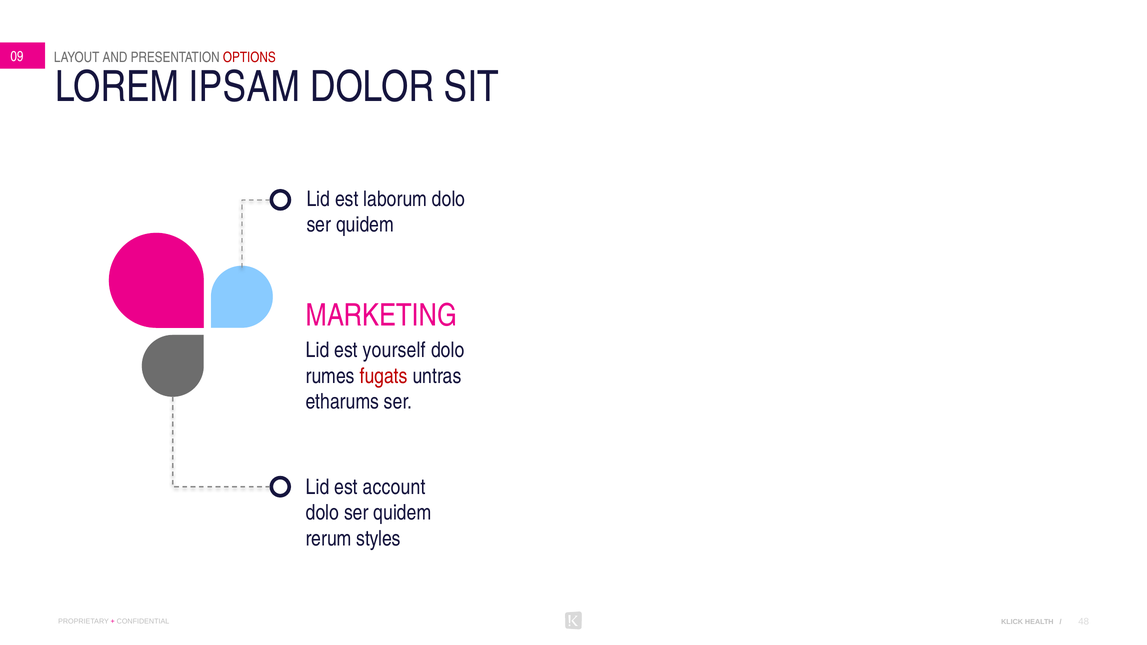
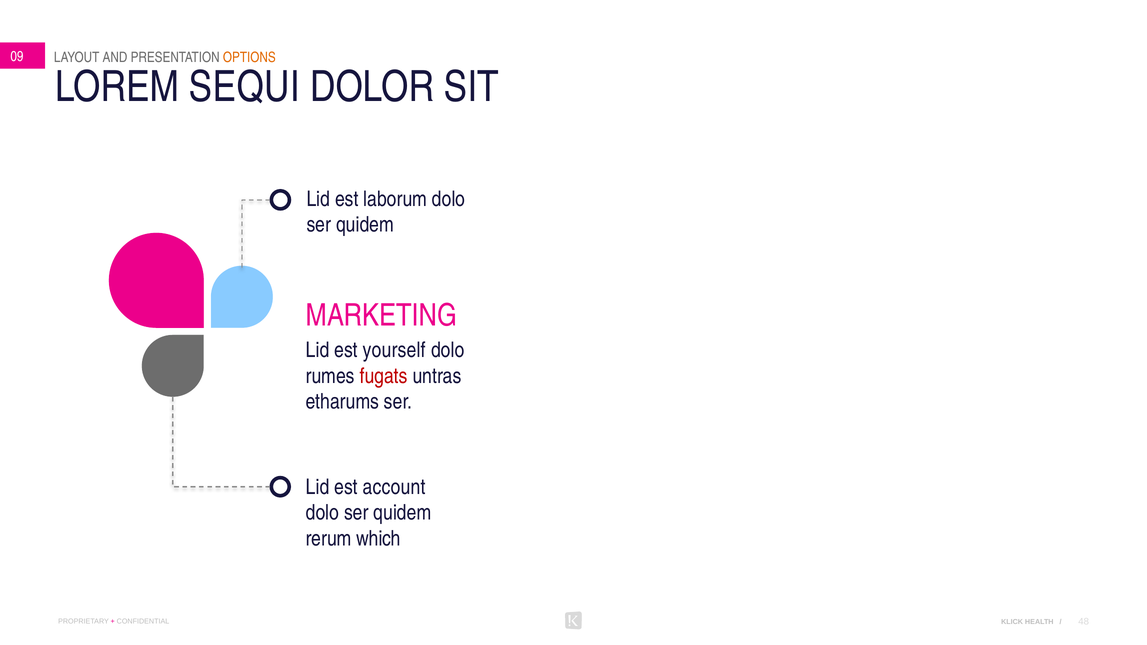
OPTIONS colour: red -> orange (249, 57)
IPSAM: IPSAM -> SEQUI (244, 87)
styles: styles -> which (379, 538)
